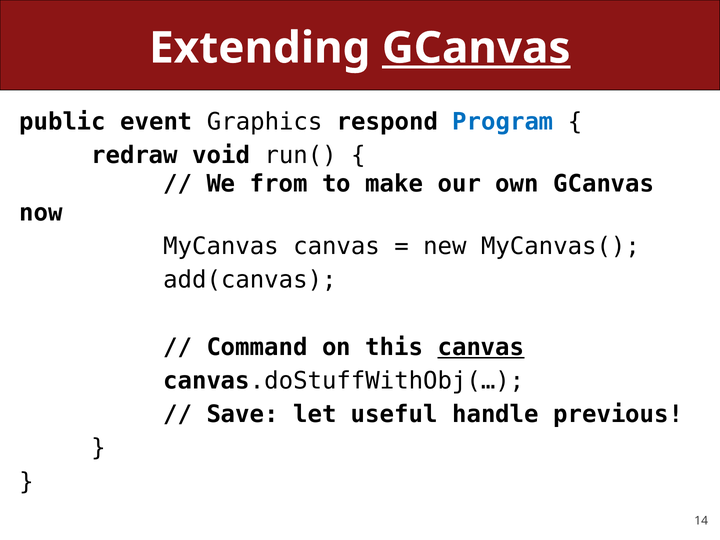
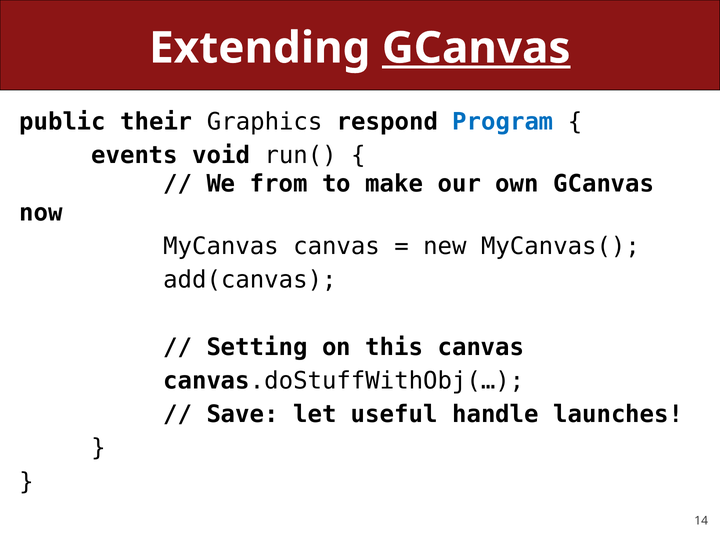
event: event -> their (156, 122)
redraw: redraw -> events (135, 155)
Command: Command -> Setting (257, 347)
canvas underline: present -> none (481, 347)
previous: previous -> launches (618, 414)
